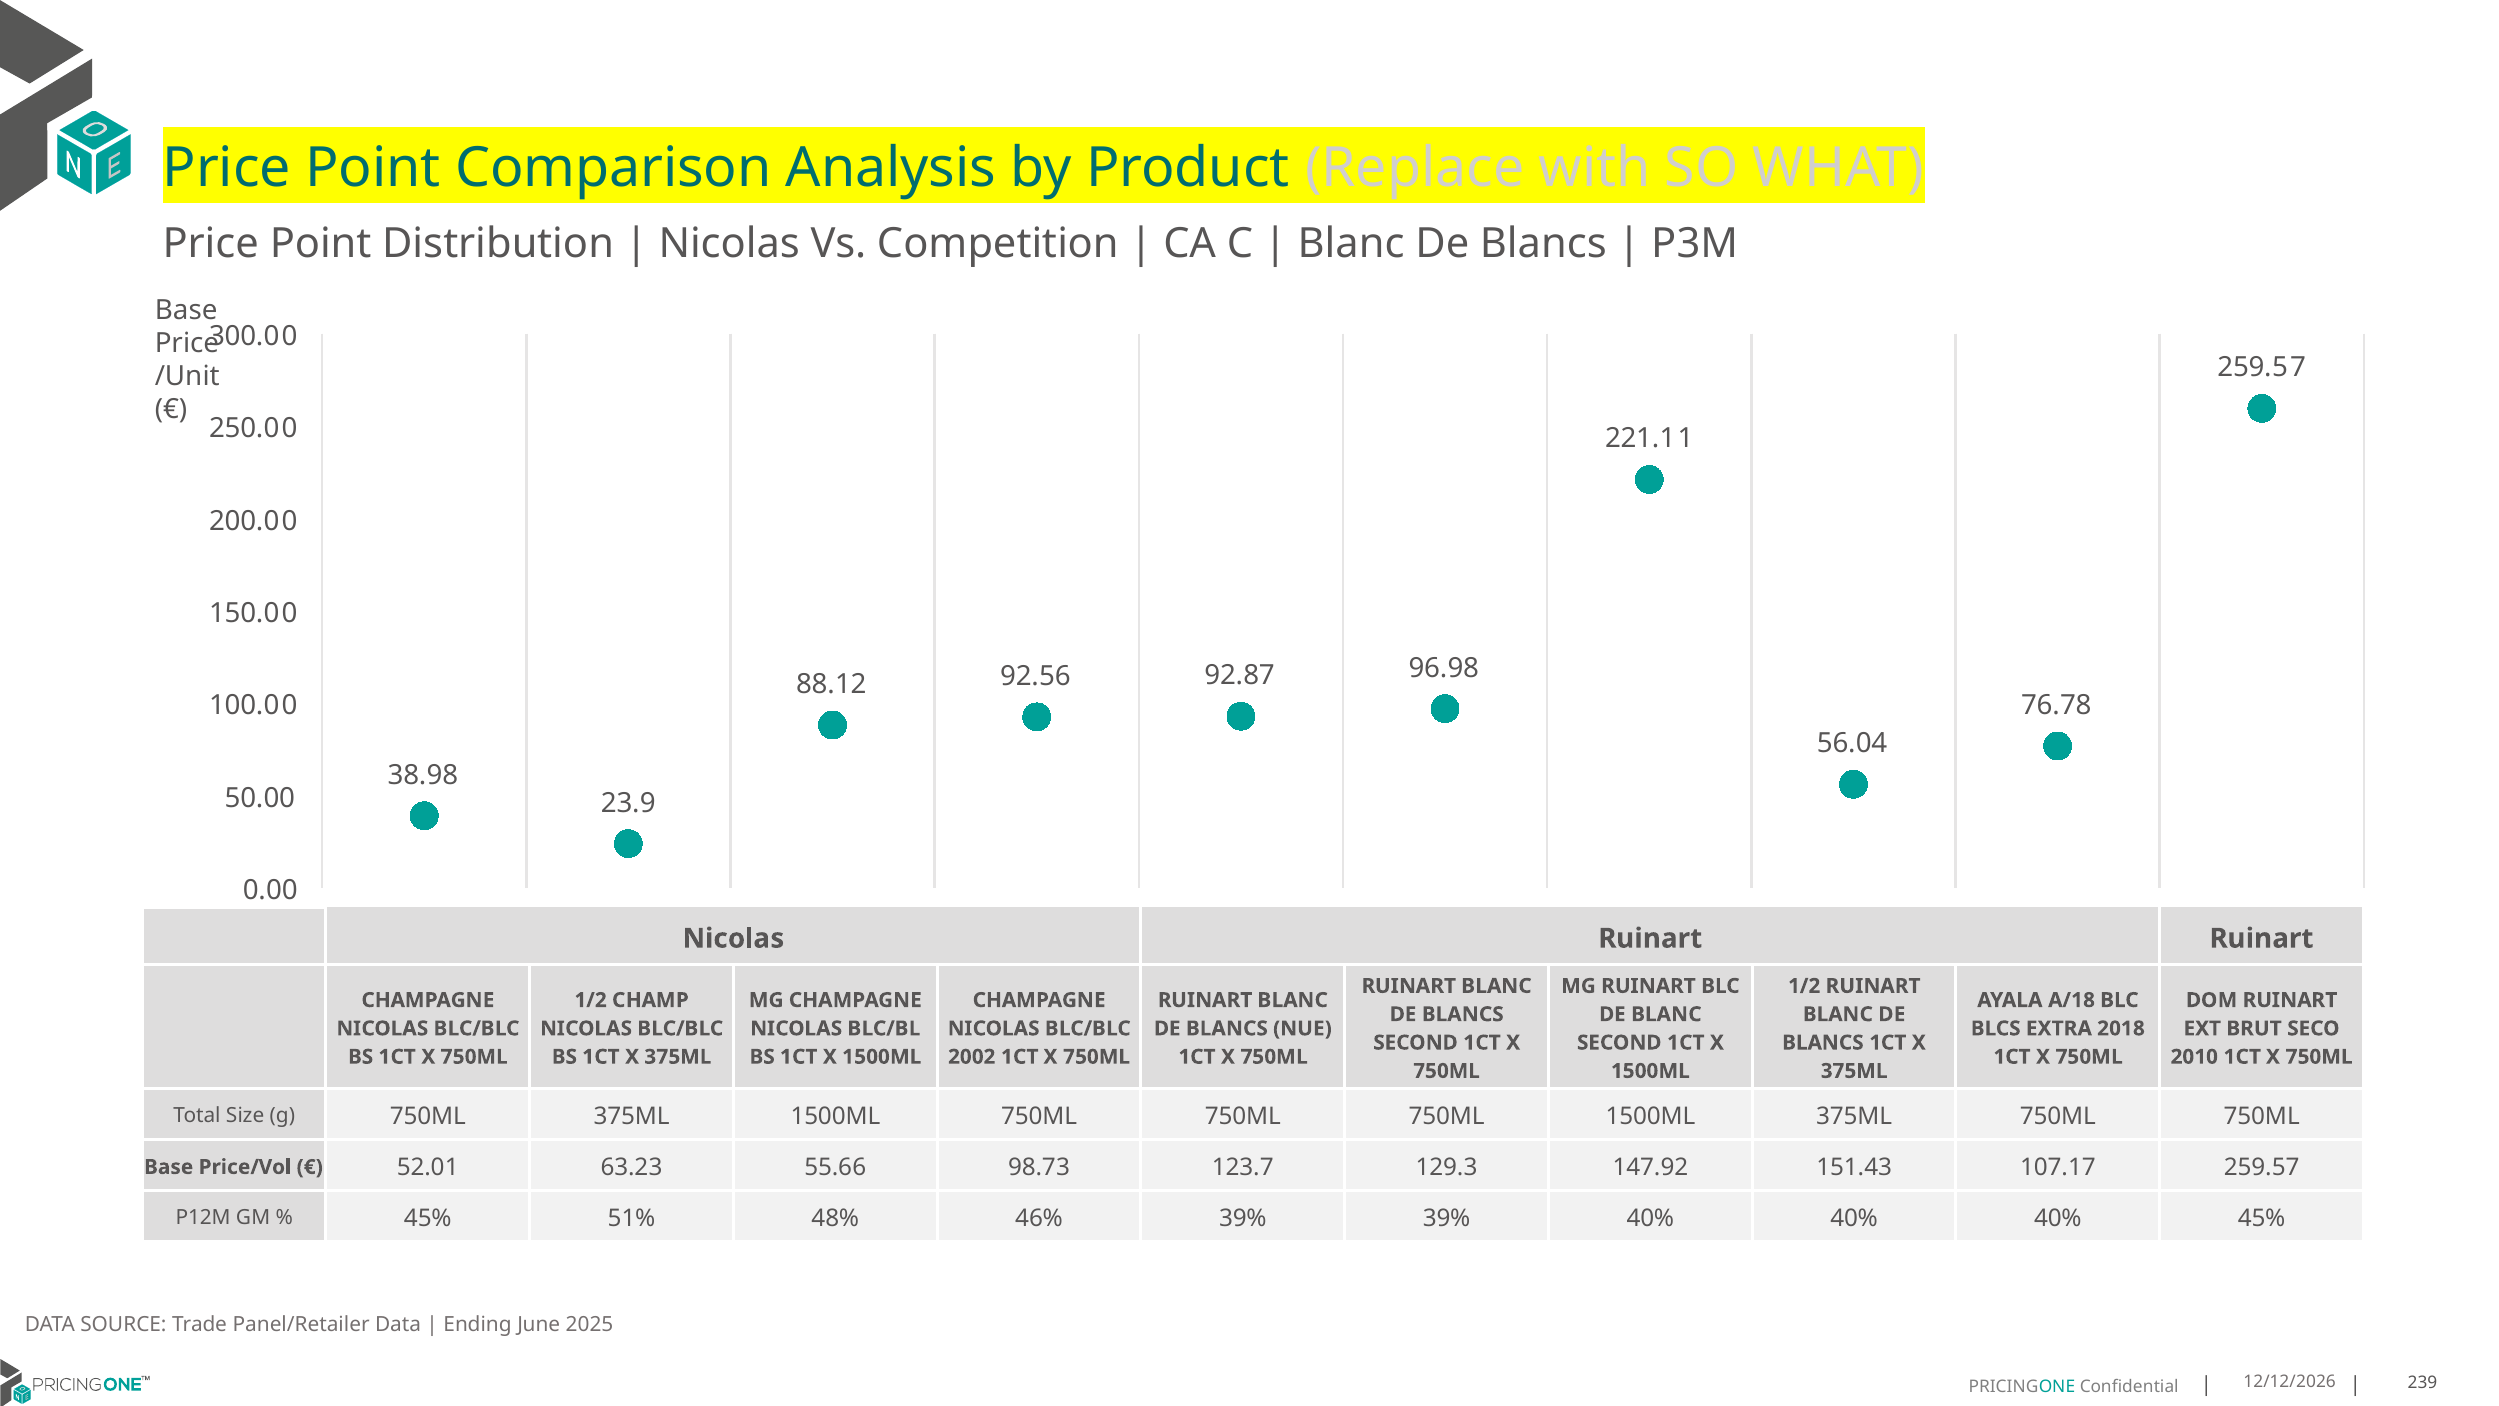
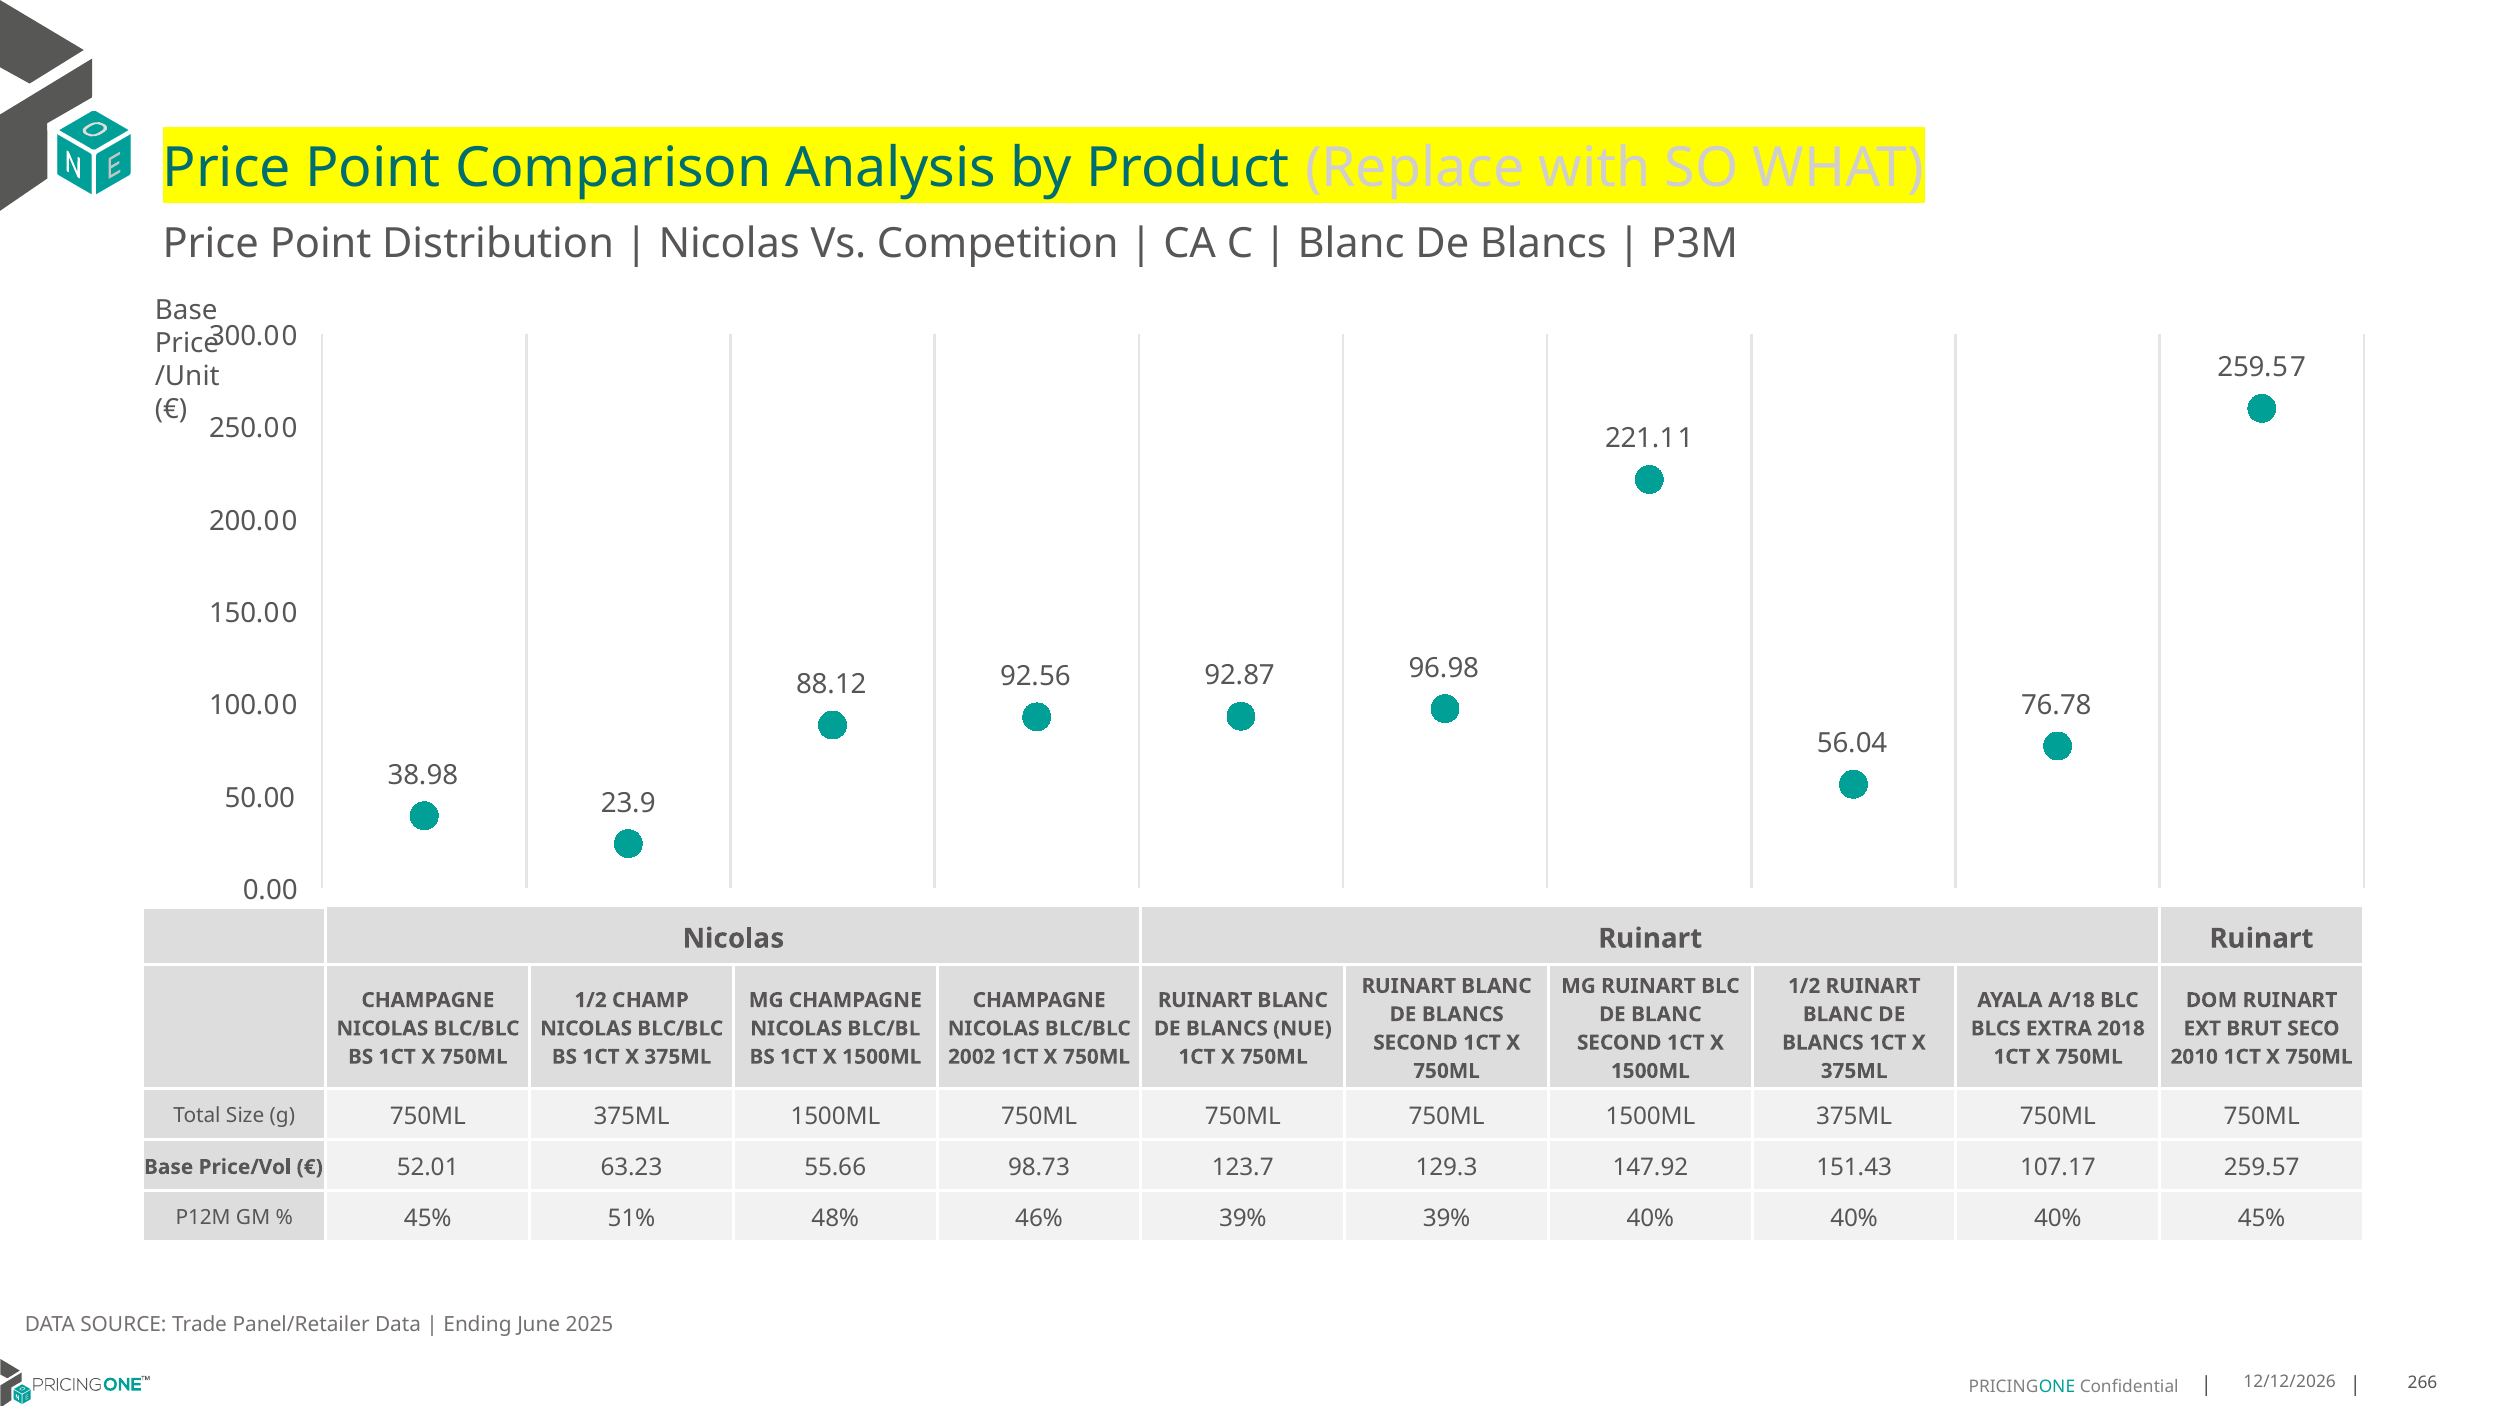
239: 239 -> 266 (2422, 1382)
